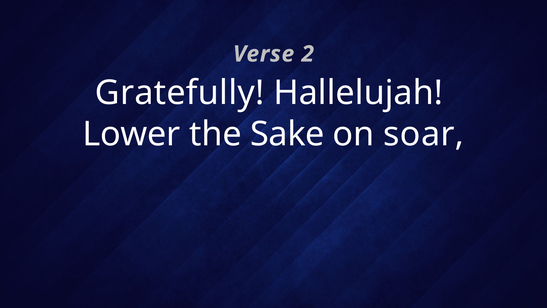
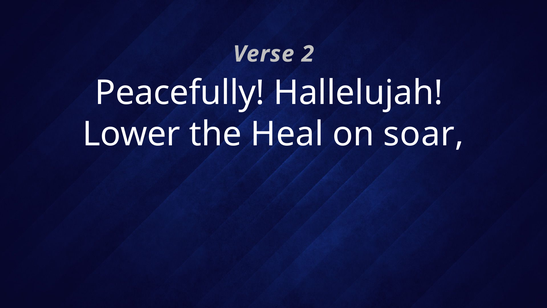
Gratefully: Gratefully -> Peacefully (180, 93)
Sake: Sake -> Heal (287, 134)
